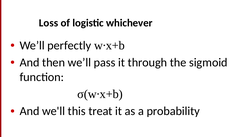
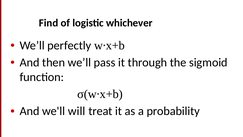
Loss: Loss -> Find (49, 23)
this: this -> will (77, 111)
